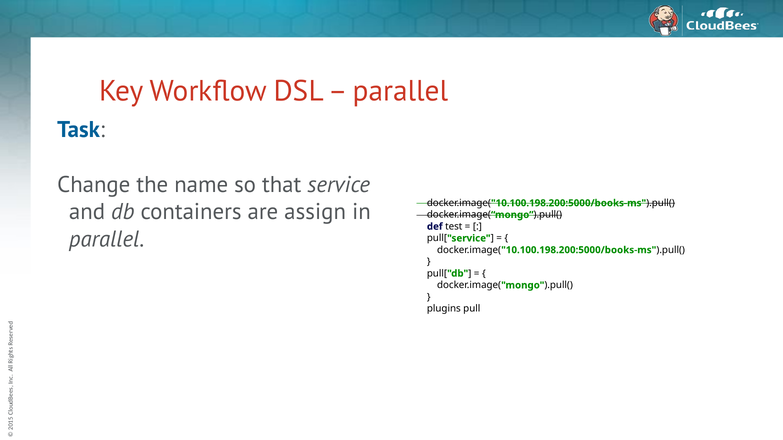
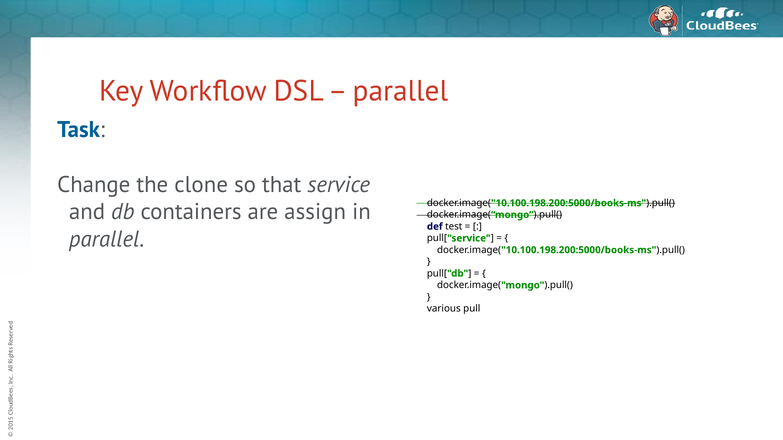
name: name -> clone (201, 185)
plugins: plugins -> various (444, 309)
